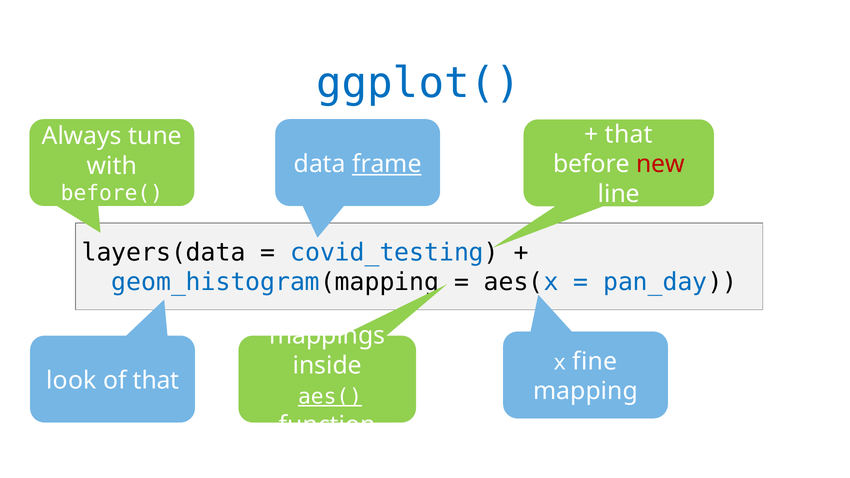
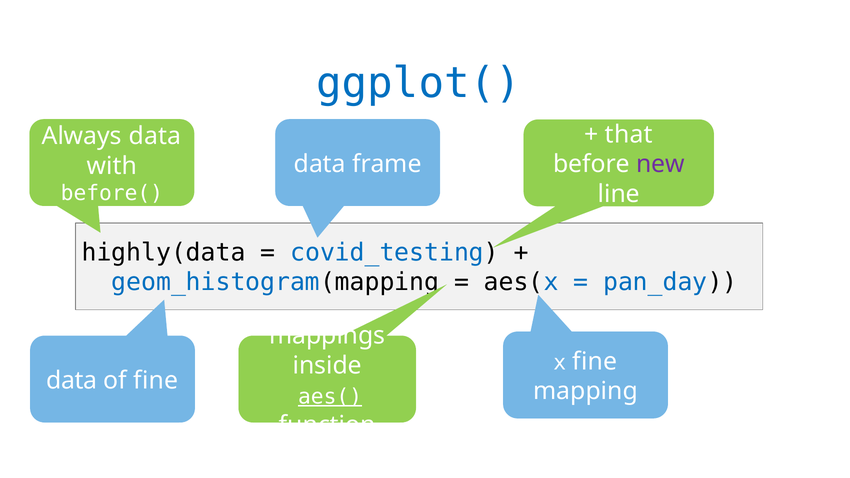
Always tune: tune -> data (155, 136)
frame underline: present -> none (387, 164)
new colour: red -> purple (660, 164)
layers(data: layers(data -> highly(data (164, 252)
look: look -> data (72, 381)
of that: that -> fine (156, 381)
